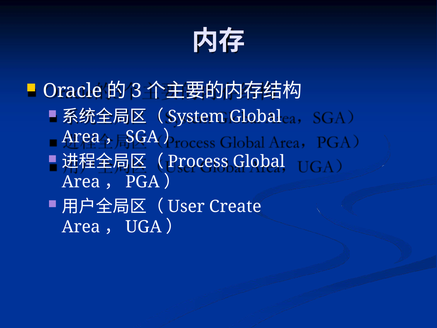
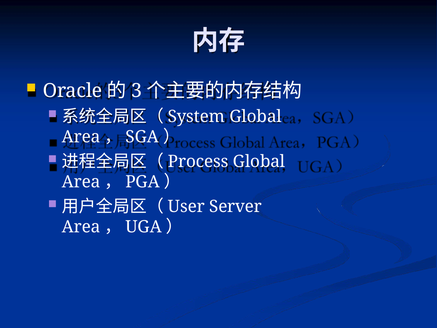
Create: Create -> Server (236, 206)
